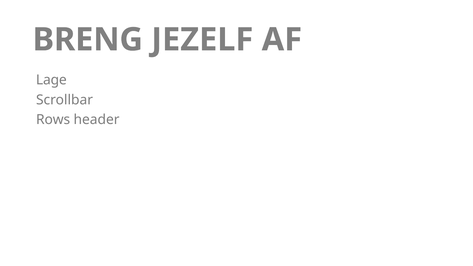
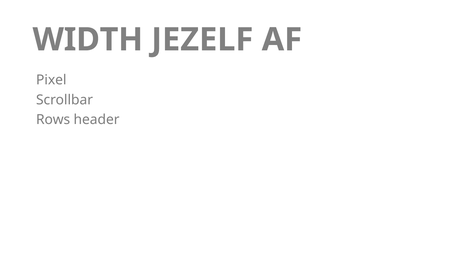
BRENG: BRENG -> WIDTH (88, 40)
Lage: Lage -> Pixel (51, 80)
